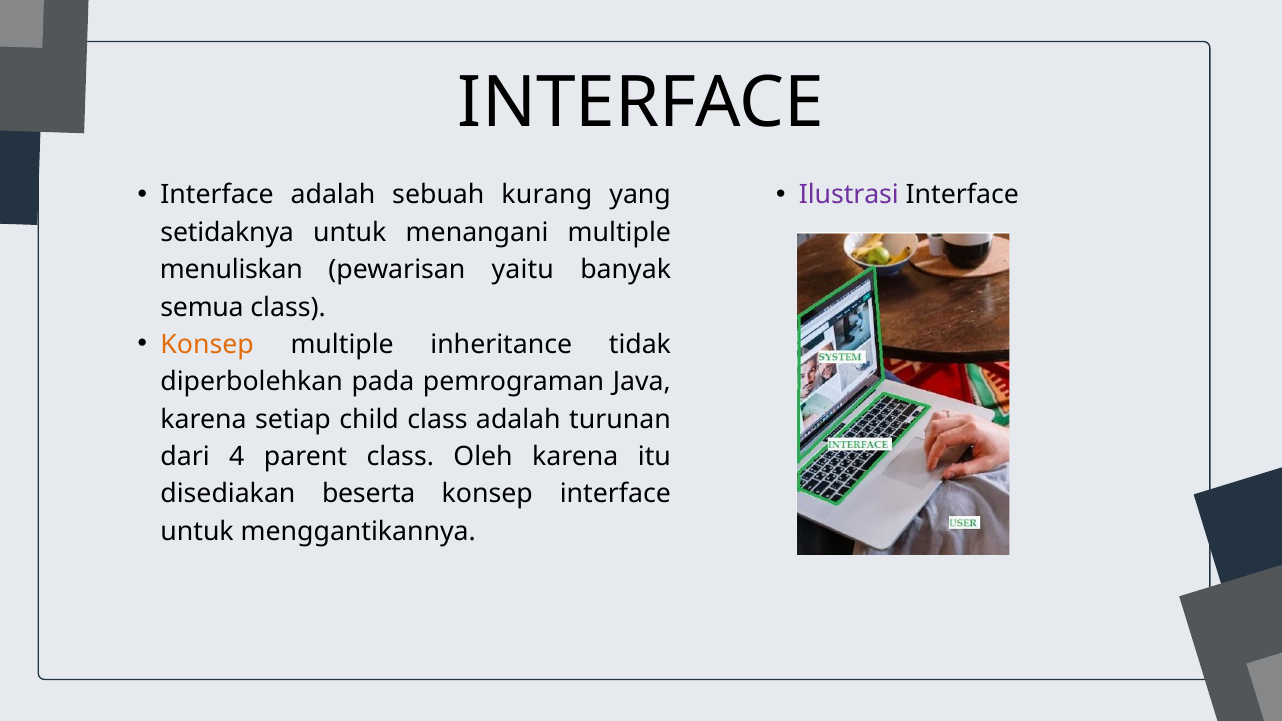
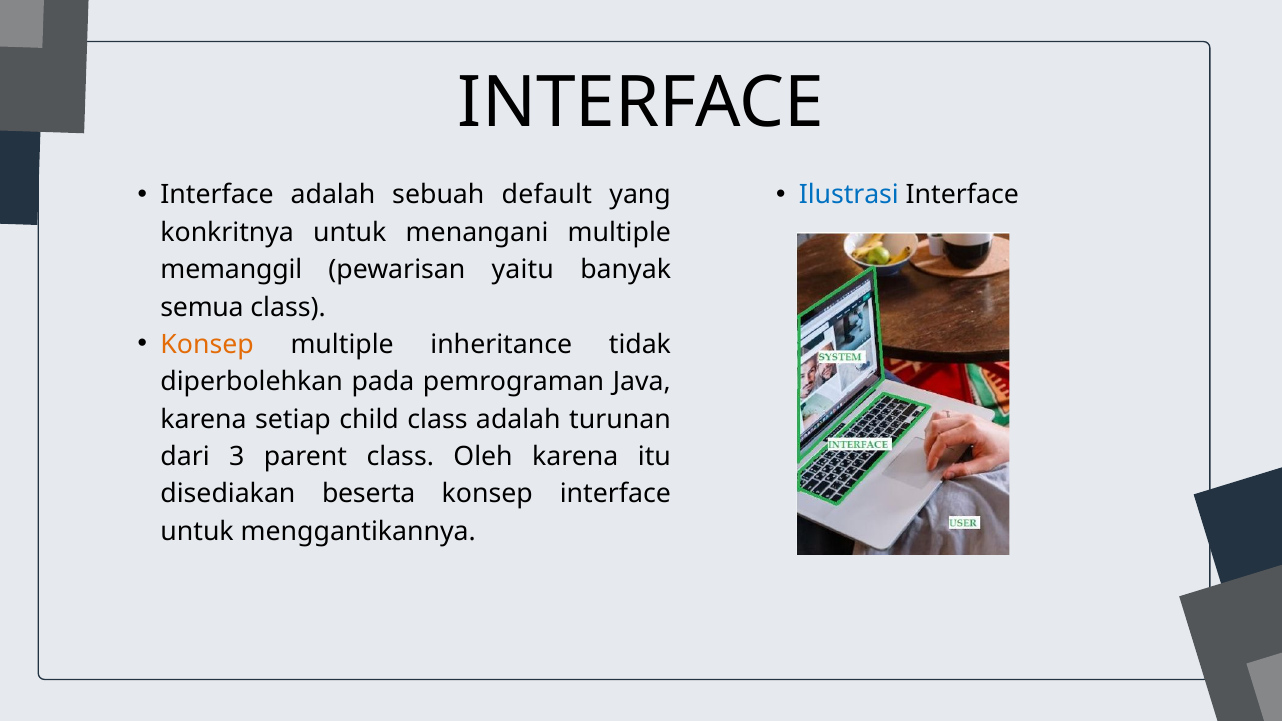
kurang: kurang -> default (547, 195)
Ilustrasi colour: purple -> blue (849, 195)
setidaknya: setidaknya -> konkritnya (227, 232)
menuliskan: menuliskan -> memanggil (231, 270)
4: 4 -> 3 (237, 457)
